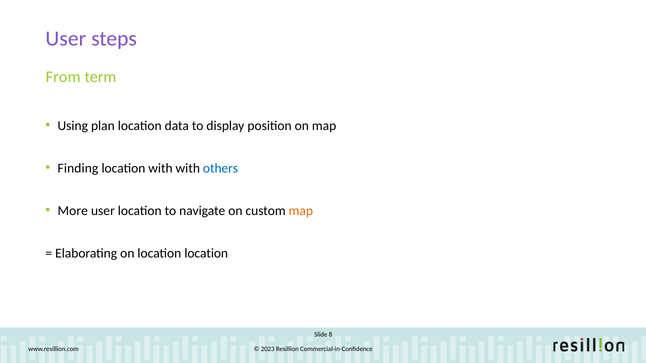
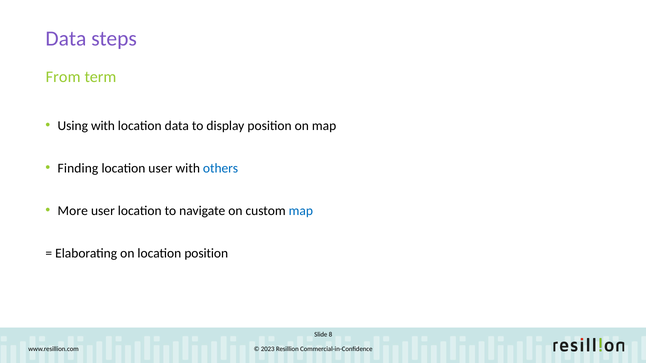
User: User -> Data (66, 39)
Using plan: plan -> with (103, 126)
location with: with -> user (160, 168)
map colour: orange -> blue (301, 211)
location location: location -> position (206, 253)
